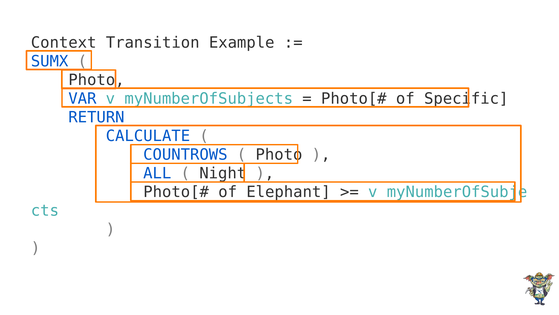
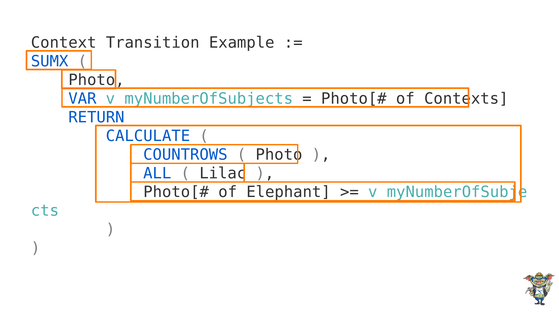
Specific: Specific -> Contexts (466, 98)
Night: Night -> Lilac (223, 173)
